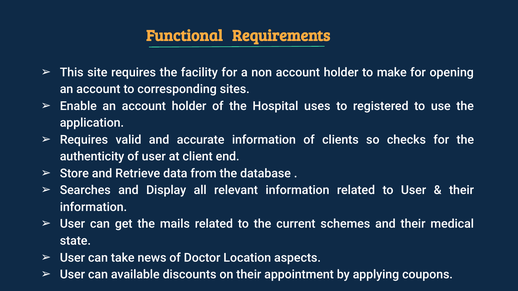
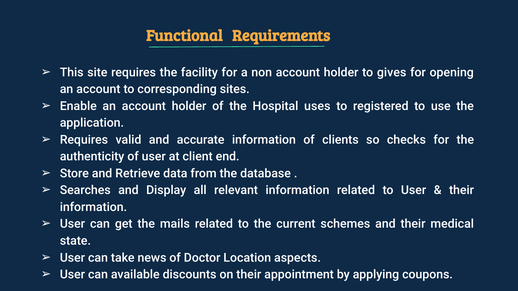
make: make -> gives (392, 72)
